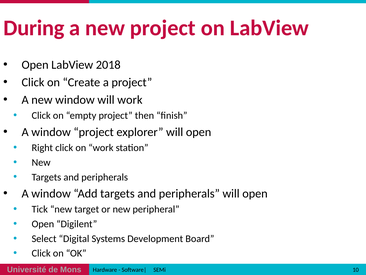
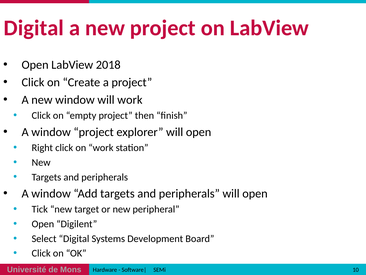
During: During -> Digital (34, 28)
